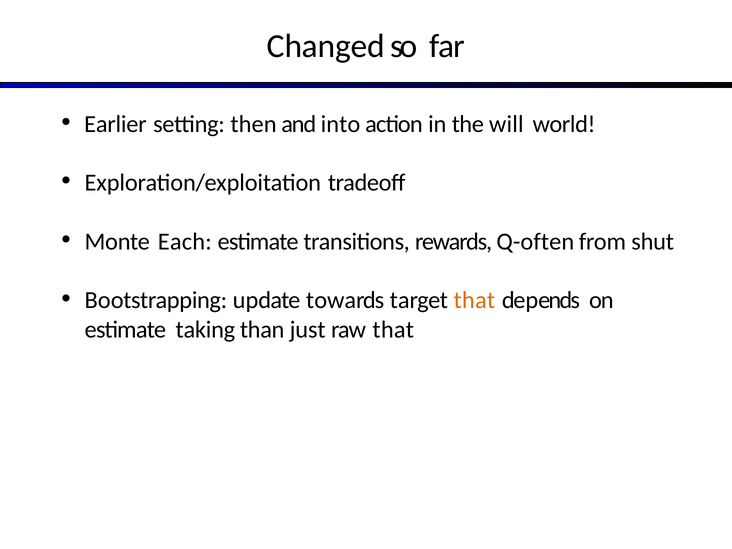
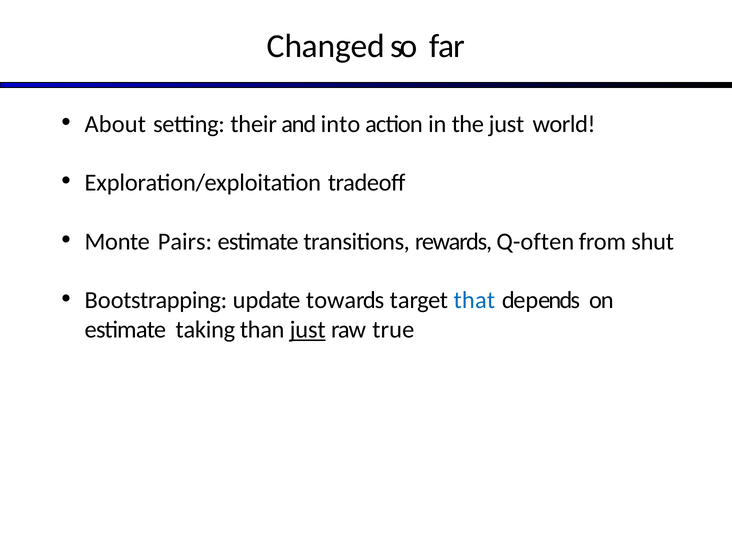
Earlier: Earlier -> About (115, 124)
then: then -> their (254, 124)
the will: will -> just (506, 124)
Each: Each -> Pairs (185, 241)
that colour: orange -> blue (474, 300)
just underline: none -> present (308, 330)
raw that: that -> true (393, 330)
